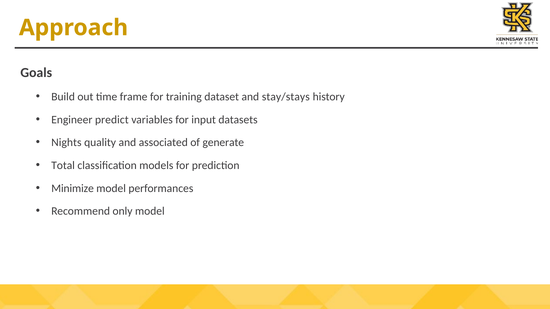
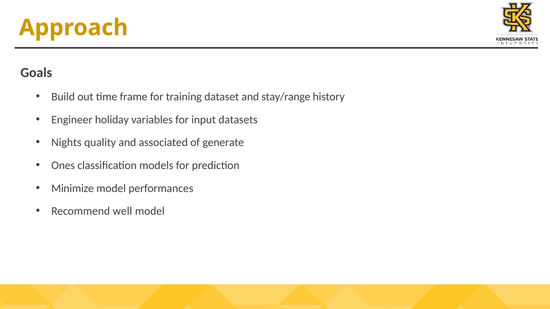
stay/stays: stay/stays -> stay/range (286, 97)
predict: predict -> holiday (112, 120)
Total: Total -> Ones (63, 166)
only: only -> well (122, 211)
